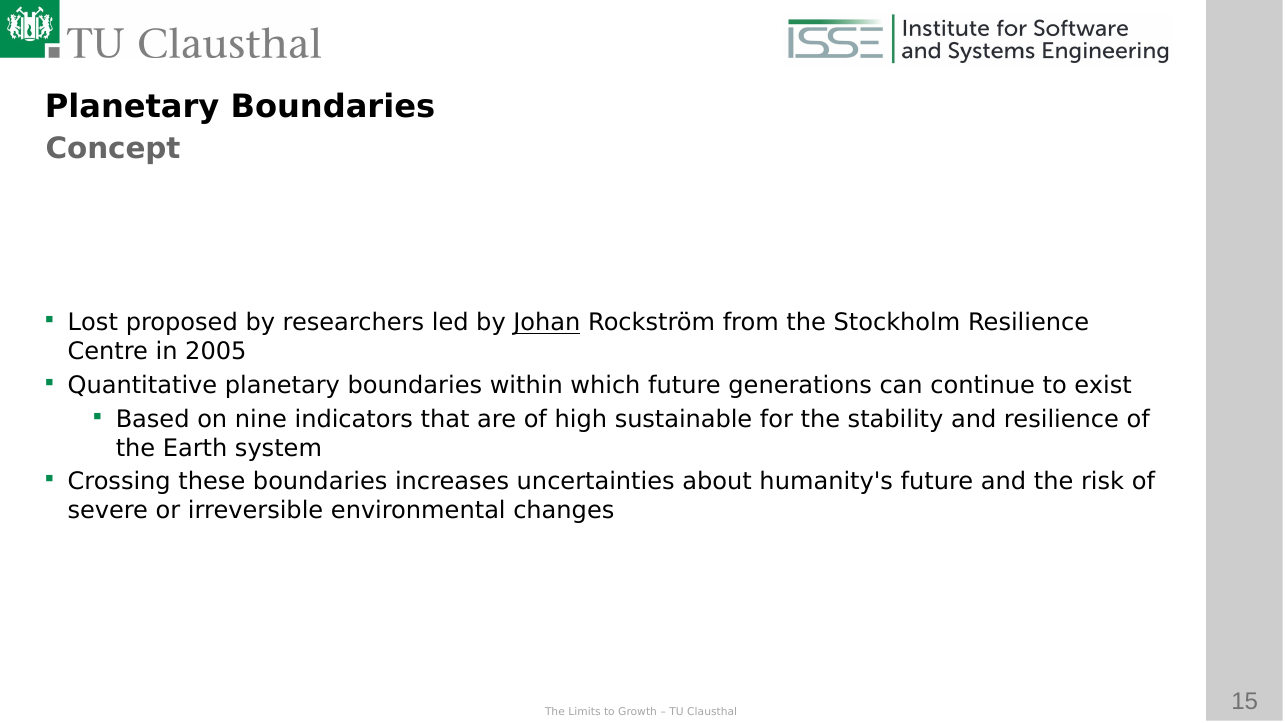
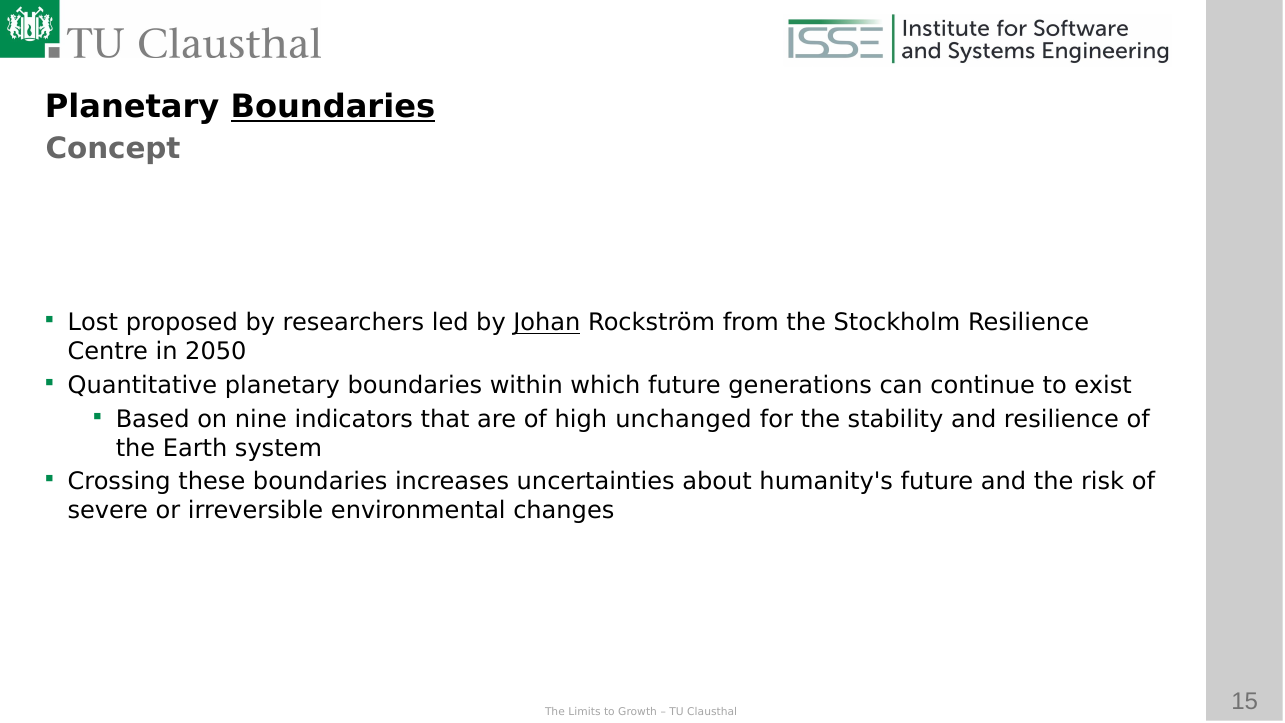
Boundaries underline: none -> present (333, 107)
2005: 2005 -> 2050 (216, 352)
sustainable: sustainable -> unchanged (683, 419)
